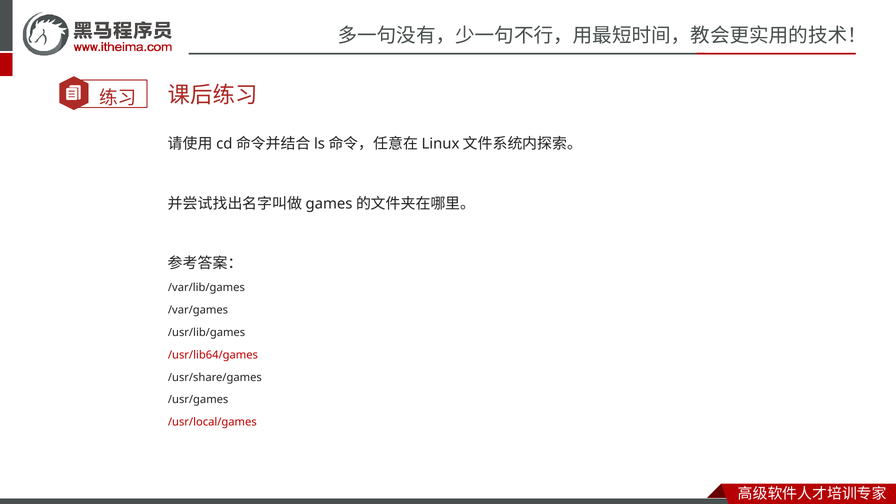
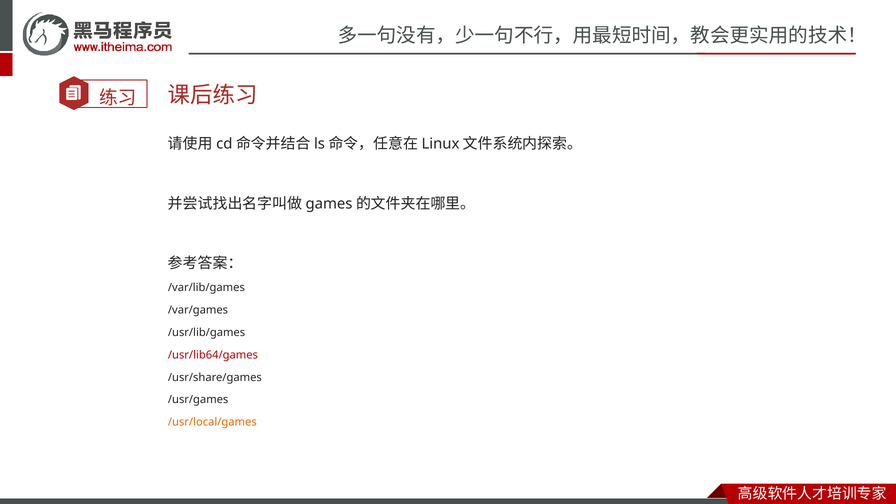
/usr/local/games colour: red -> orange (212, 422)
